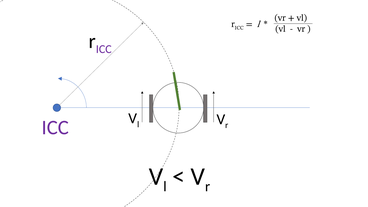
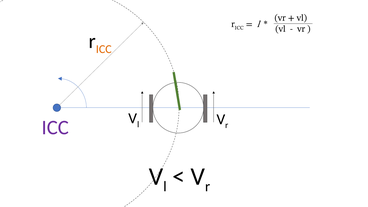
ICC colour: purple -> orange (104, 49)
